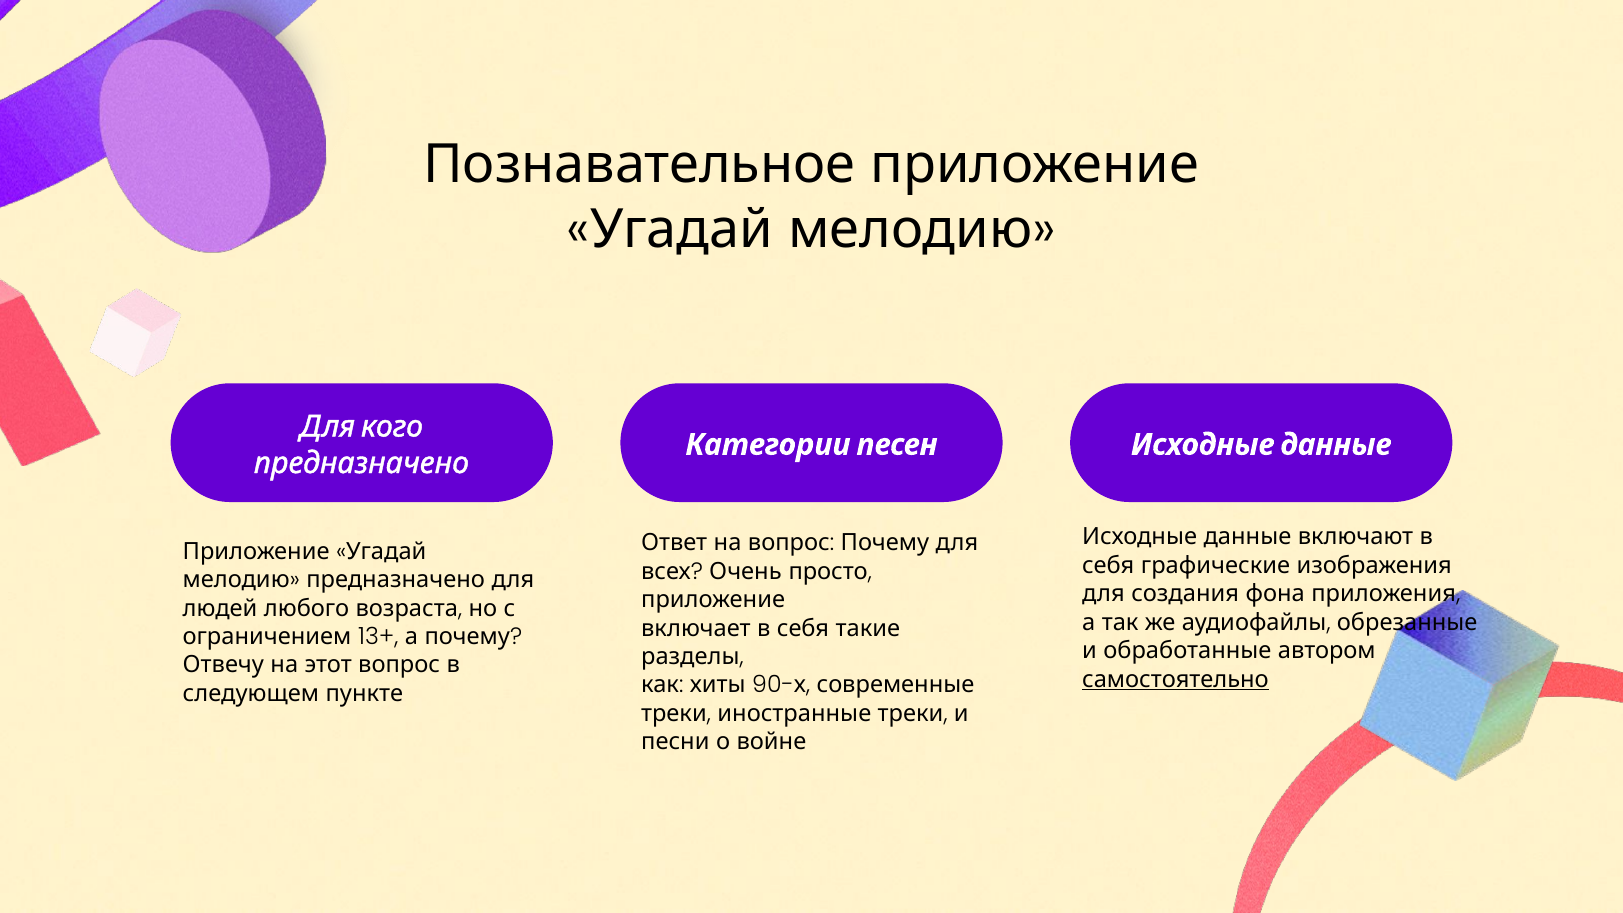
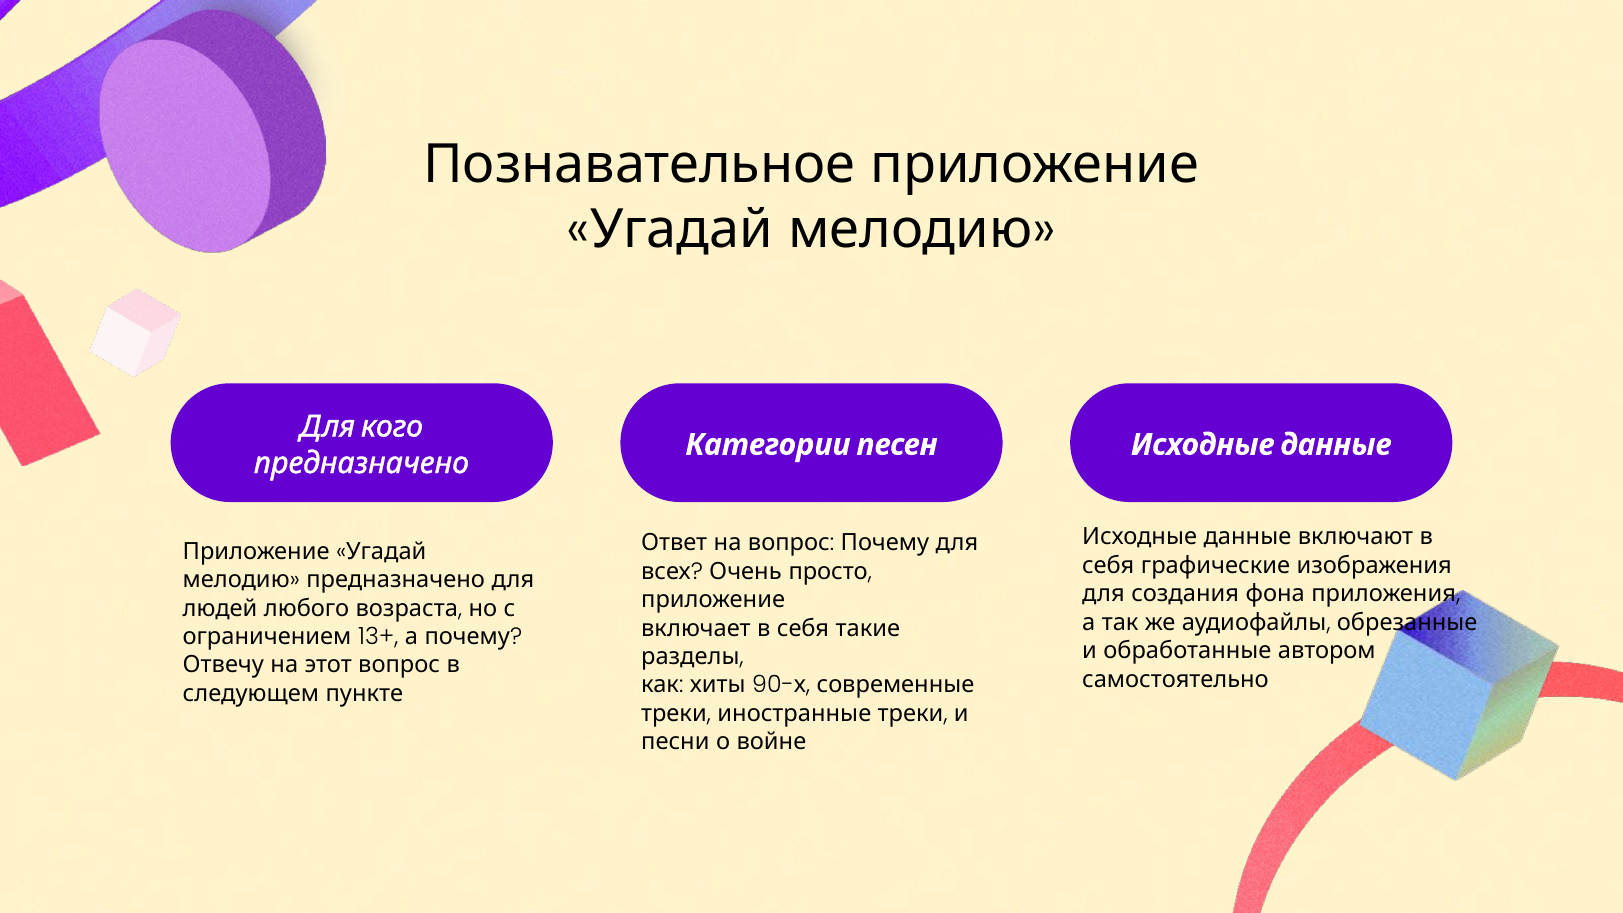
самостоятельно underline: present -> none (1175, 679)
